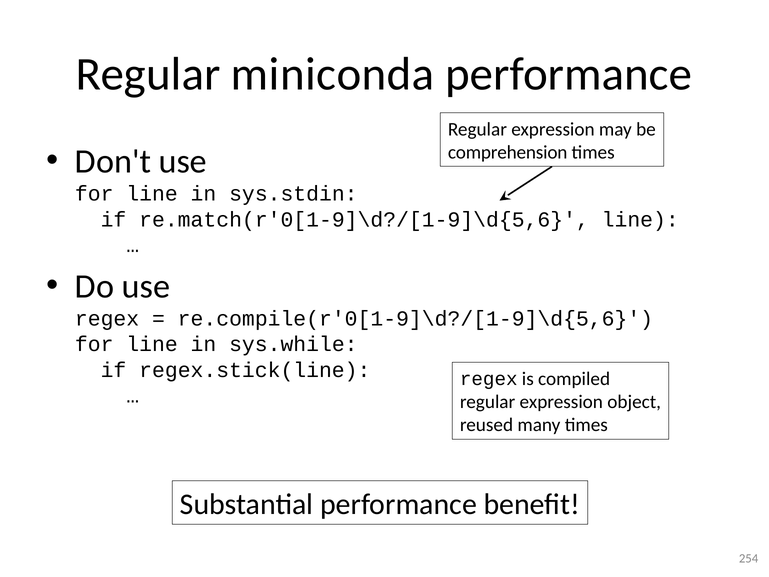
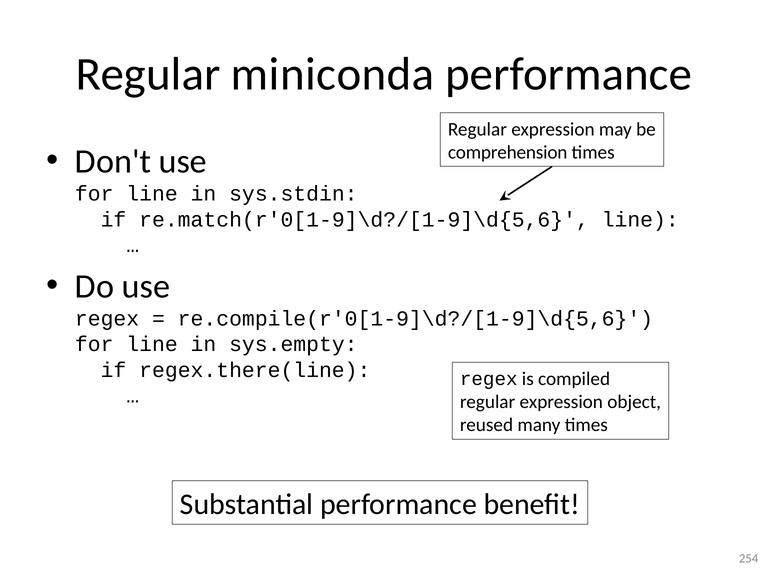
sys.while: sys.while -> sys.empty (293, 344)
regex.stick(line: regex.stick(line -> regex.there(line (255, 370)
